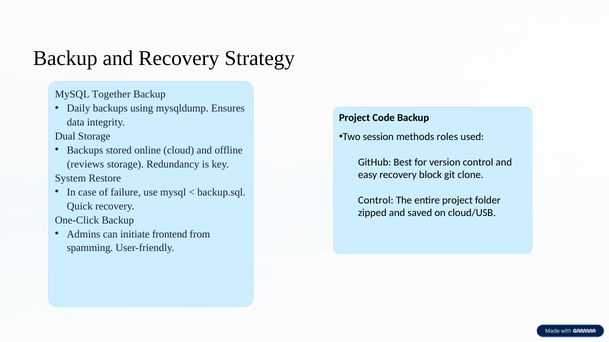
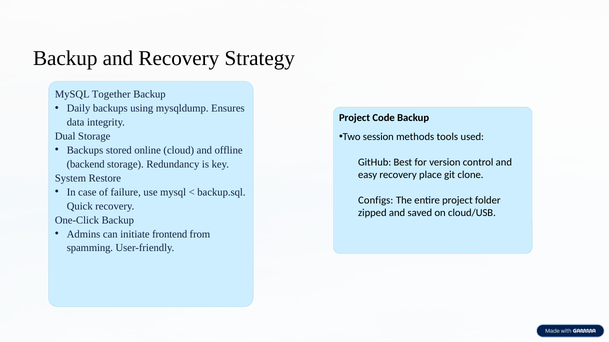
roles: roles -> tools (447, 137)
reviews: reviews -> backend (86, 164)
block: block -> place (430, 175)
Control: Control -> Configs (376, 201)
